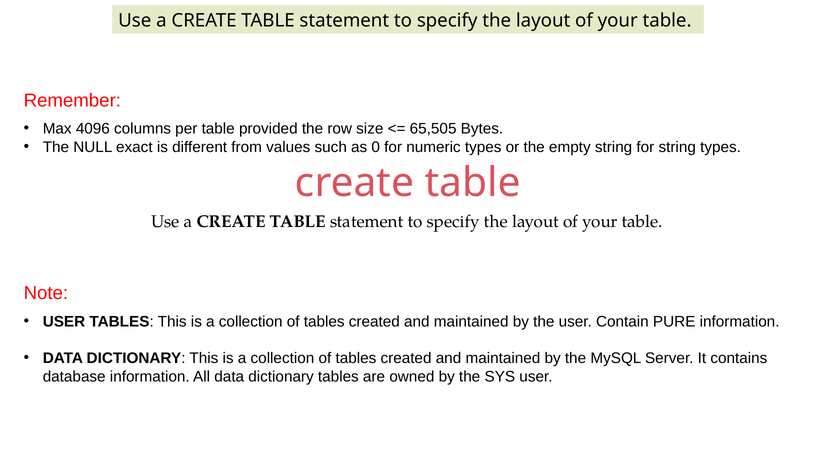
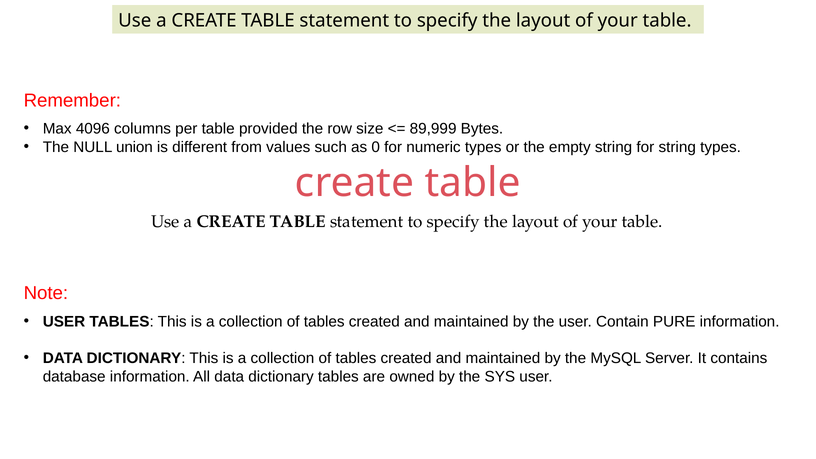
65,505: 65,505 -> 89,999 (433, 129)
exact: exact -> union (134, 147)
